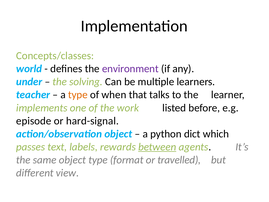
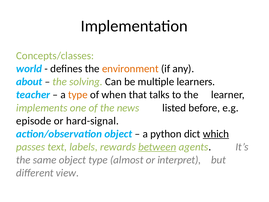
environment colour: purple -> orange (130, 69)
under: under -> about (29, 82)
work: work -> news (128, 108)
which underline: none -> present (216, 134)
format: format -> almost (127, 160)
travelled: travelled -> interpret (179, 160)
